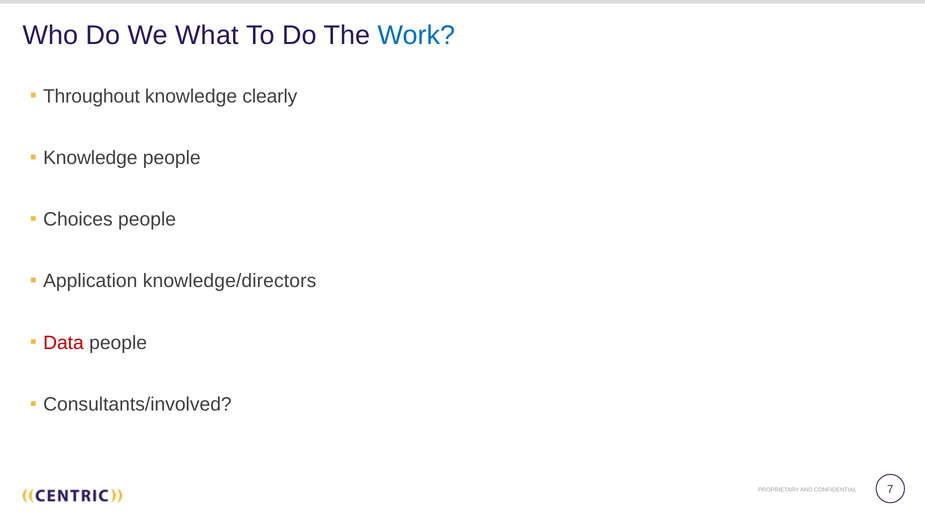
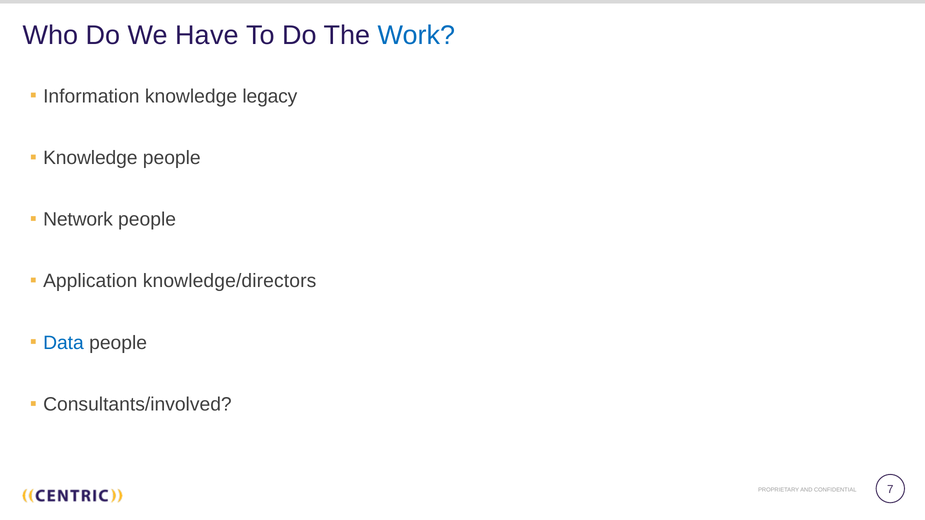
What: What -> Have (207, 35)
Throughout: Throughout -> Information (91, 96)
clearly: clearly -> legacy (270, 96)
Choices: Choices -> Network (78, 220)
Data colour: red -> blue (63, 343)
